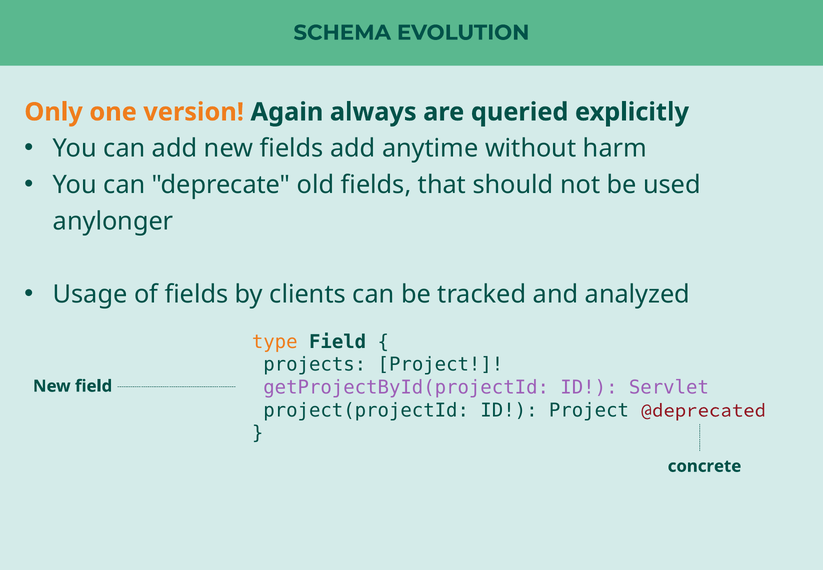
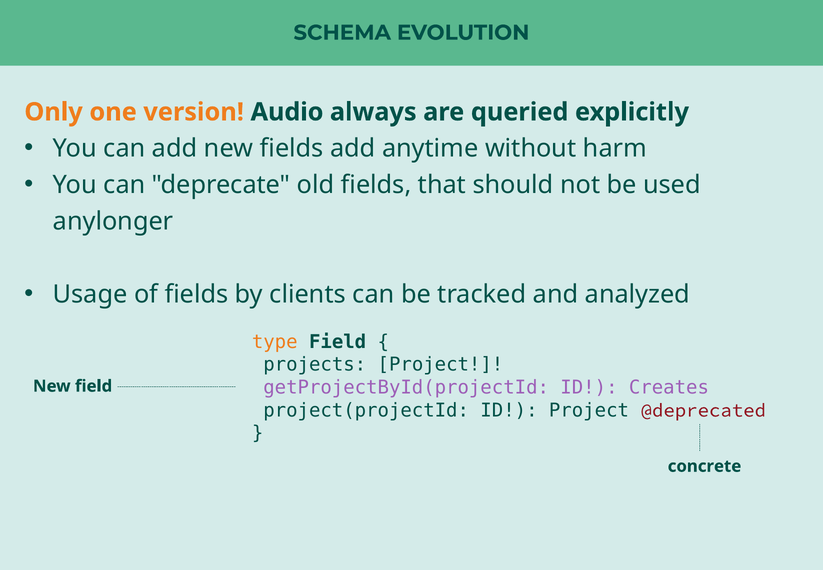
Again: Again -> Audio (287, 112)
Servlet: Servlet -> Creates (669, 387)
